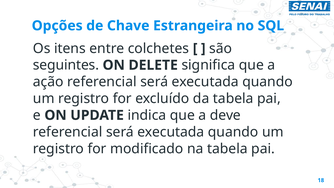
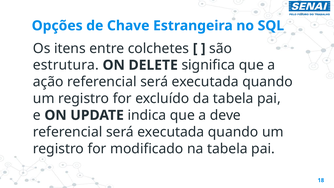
seguintes: seguintes -> estrutura (66, 65)
